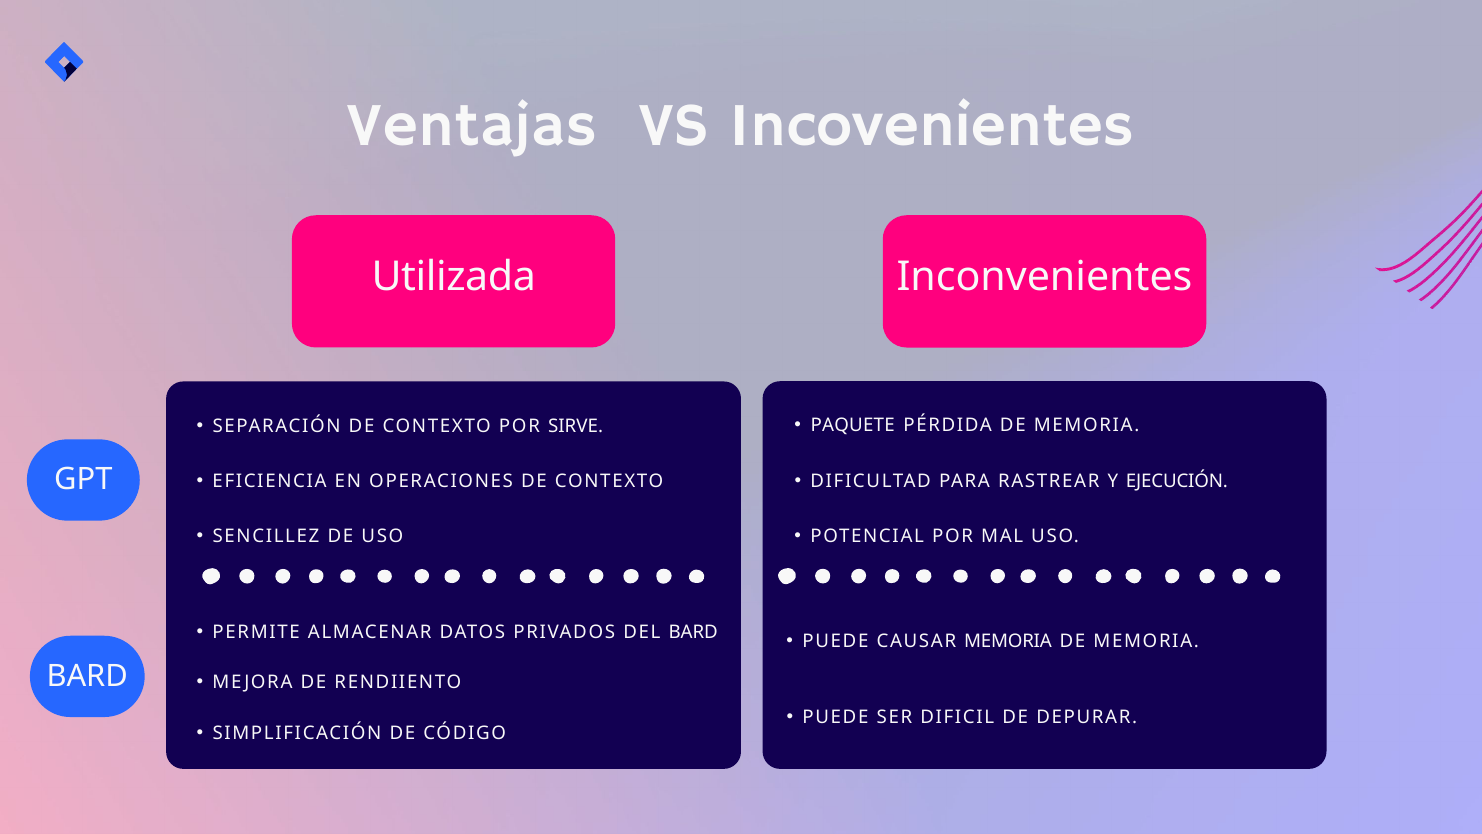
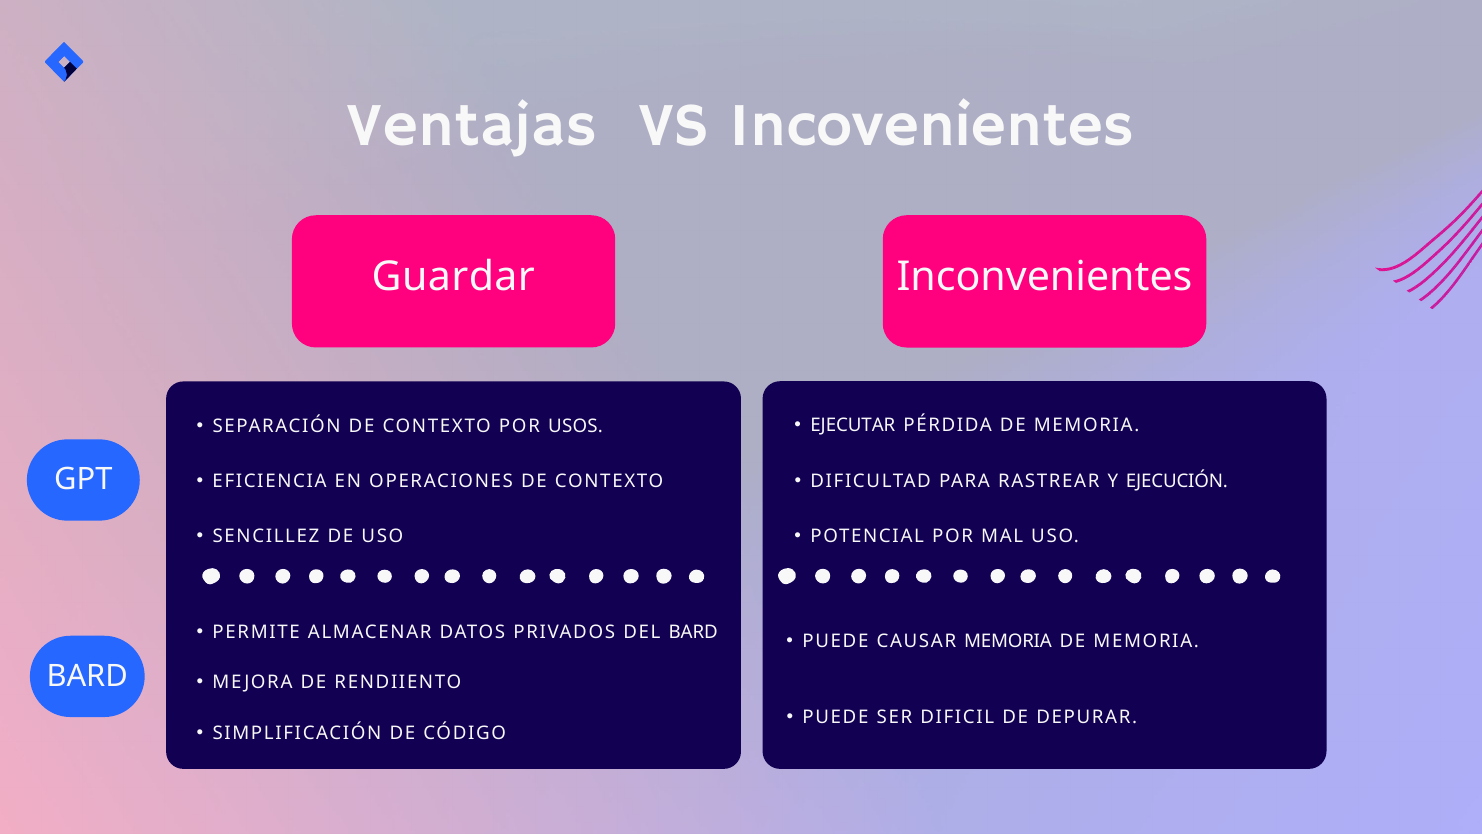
Utilizada: Utilizada -> Guardar (453, 277)
PAQUETE: PAQUETE -> EJECUTAR (853, 425)
SIRVE: SIRVE -> USOS (576, 426)
